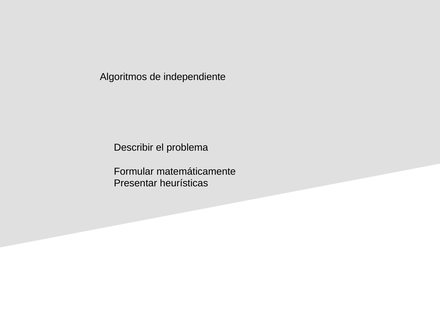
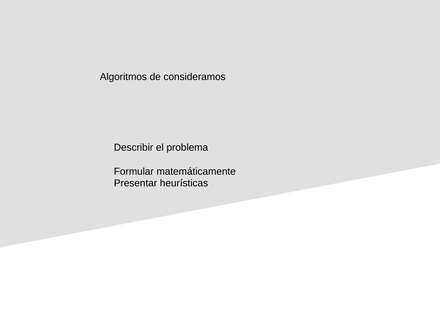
independiente: independiente -> consideramos (195, 77)
